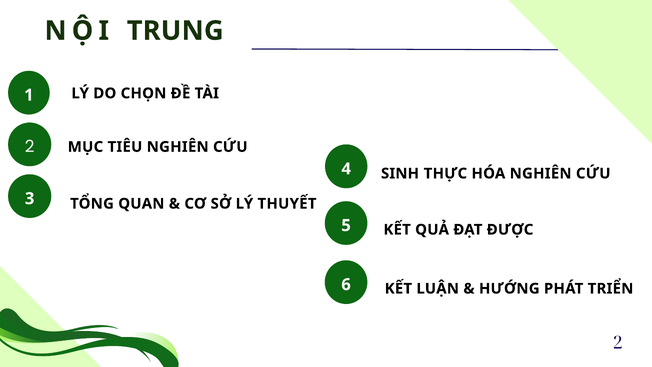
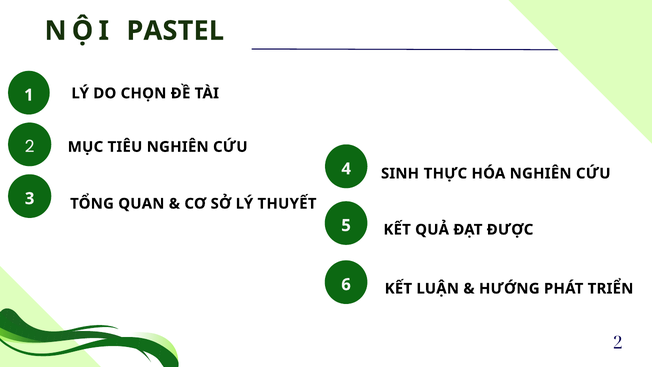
TRUNG: TRUNG -> PASTEL (175, 31)
